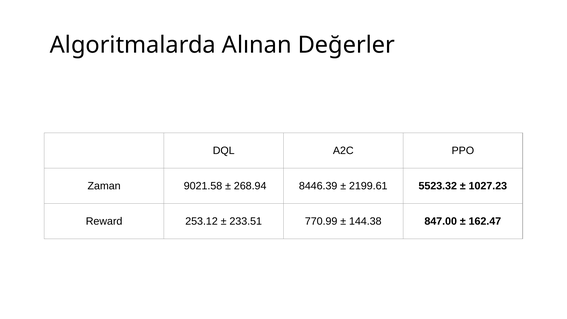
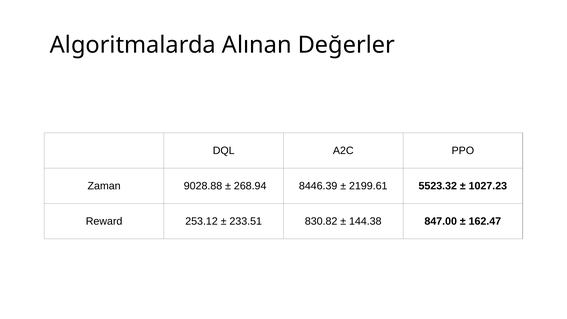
9021.58: 9021.58 -> 9028.88 (203, 186)
770.99: 770.99 -> 830.82 (321, 221)
